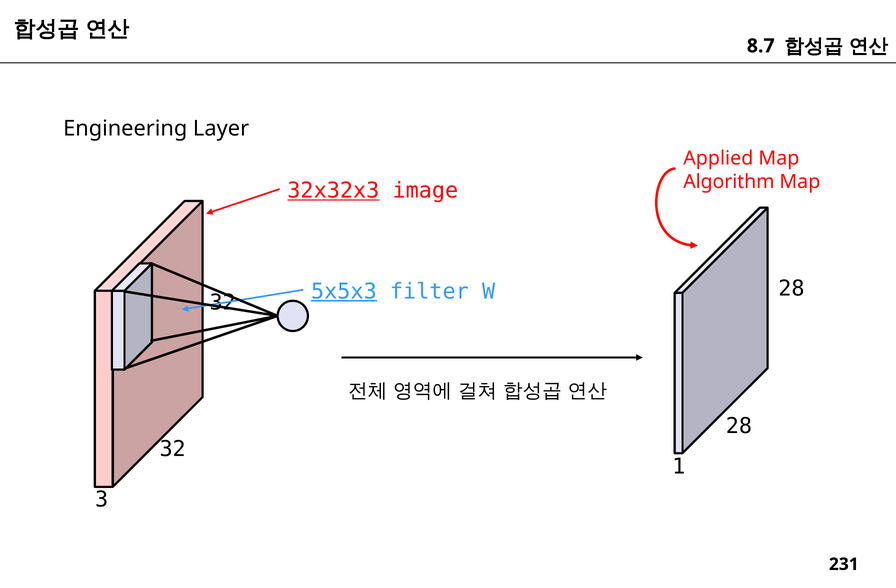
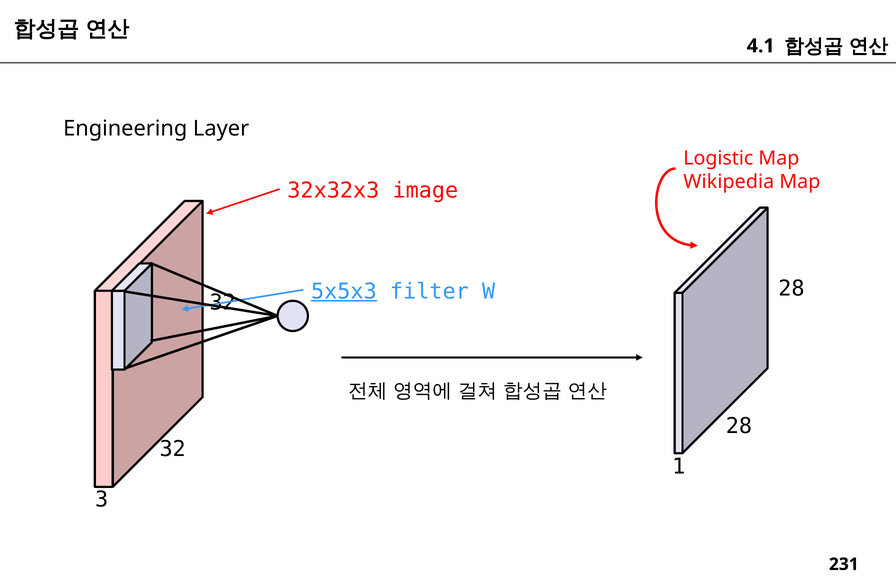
8.7: 8.7 -> 4.1 (761, 46)
Applied: Applied -> Logistic (718, 158)
Algorithm: Algorithm -> Wikipedia (729, 182)
32x32x3 underline: present -> none (333, 191)
